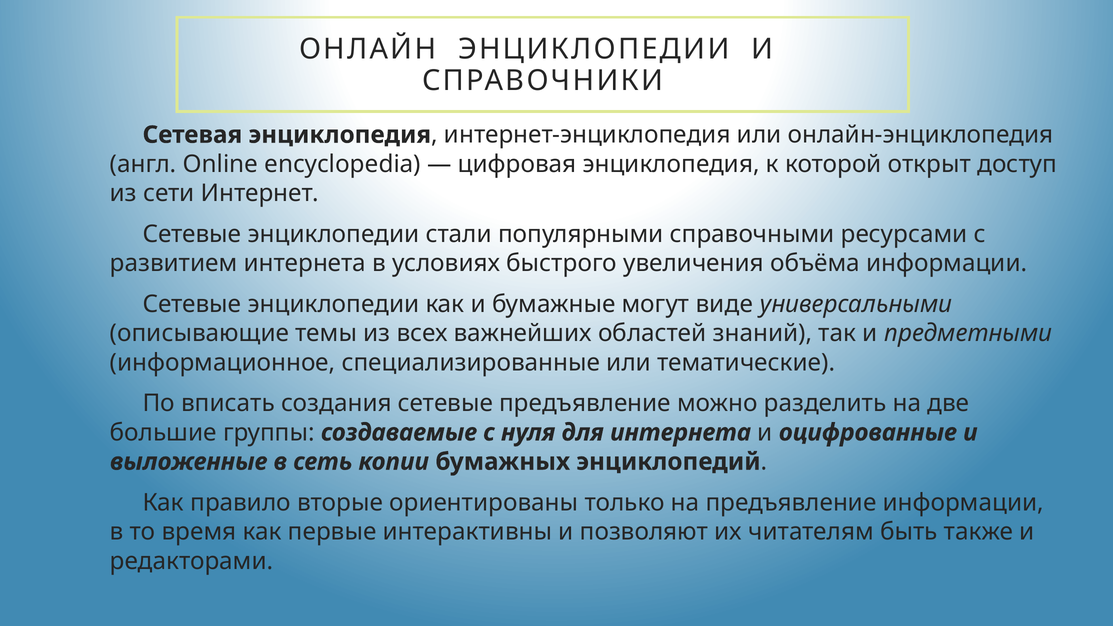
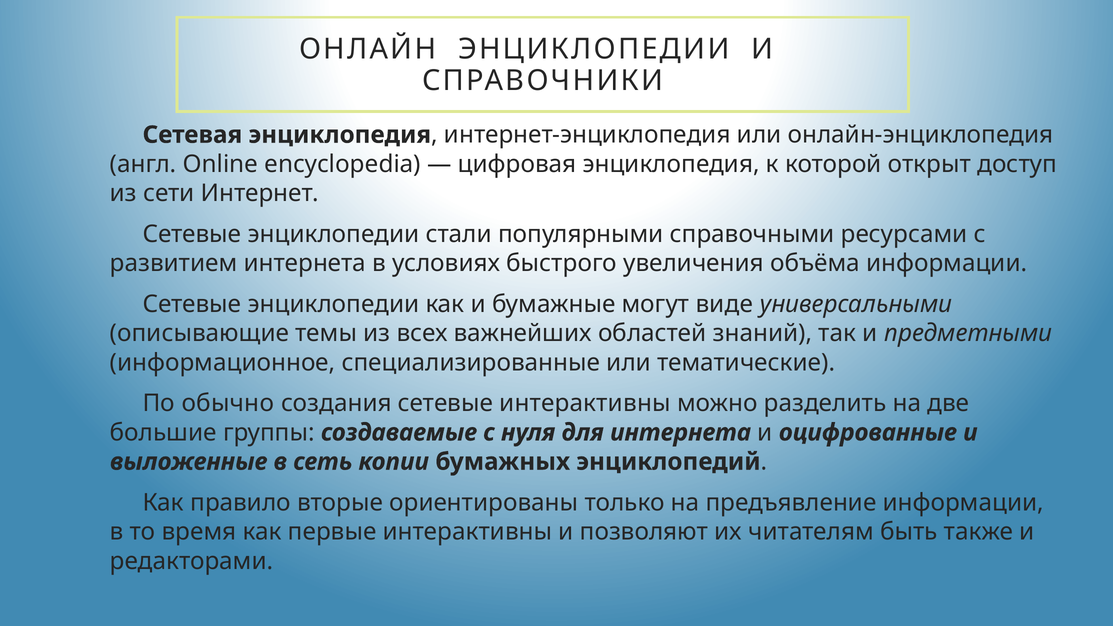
вписать: вписать -> обычно (228, 403)
сетевые предъявление: предъявление -> интерактивны (585, 403)
